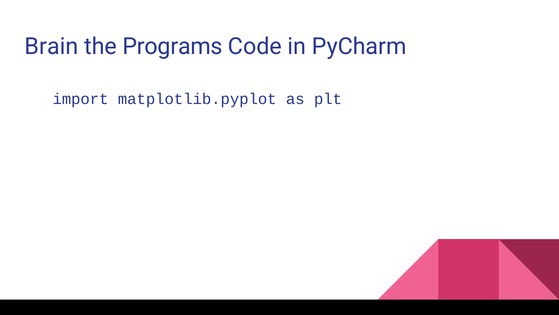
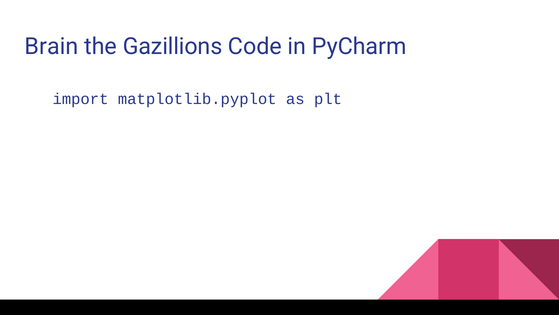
Programs: Programs -> Gazillions (173, 46)
